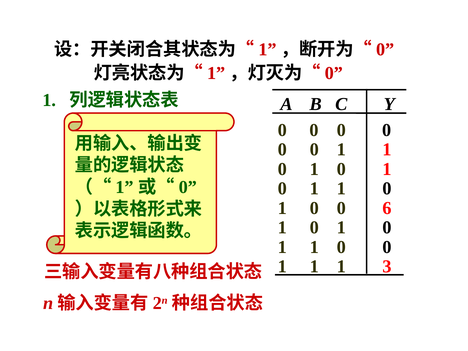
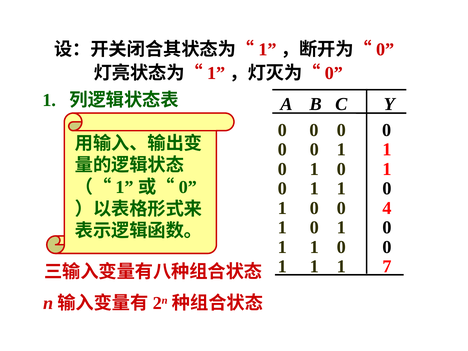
6: 6 -> 4 (387, 208)
3: 3 -> 7 (387, 267)
